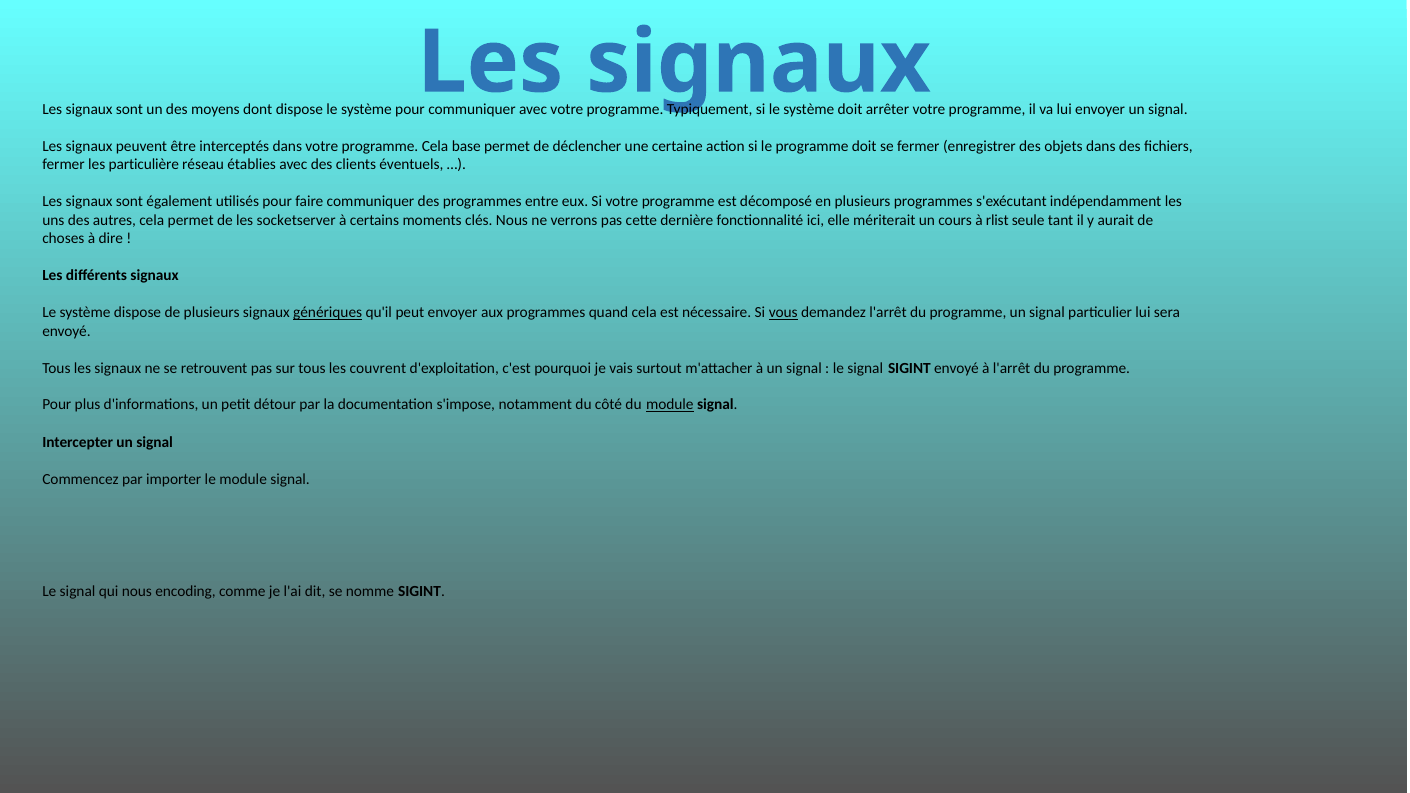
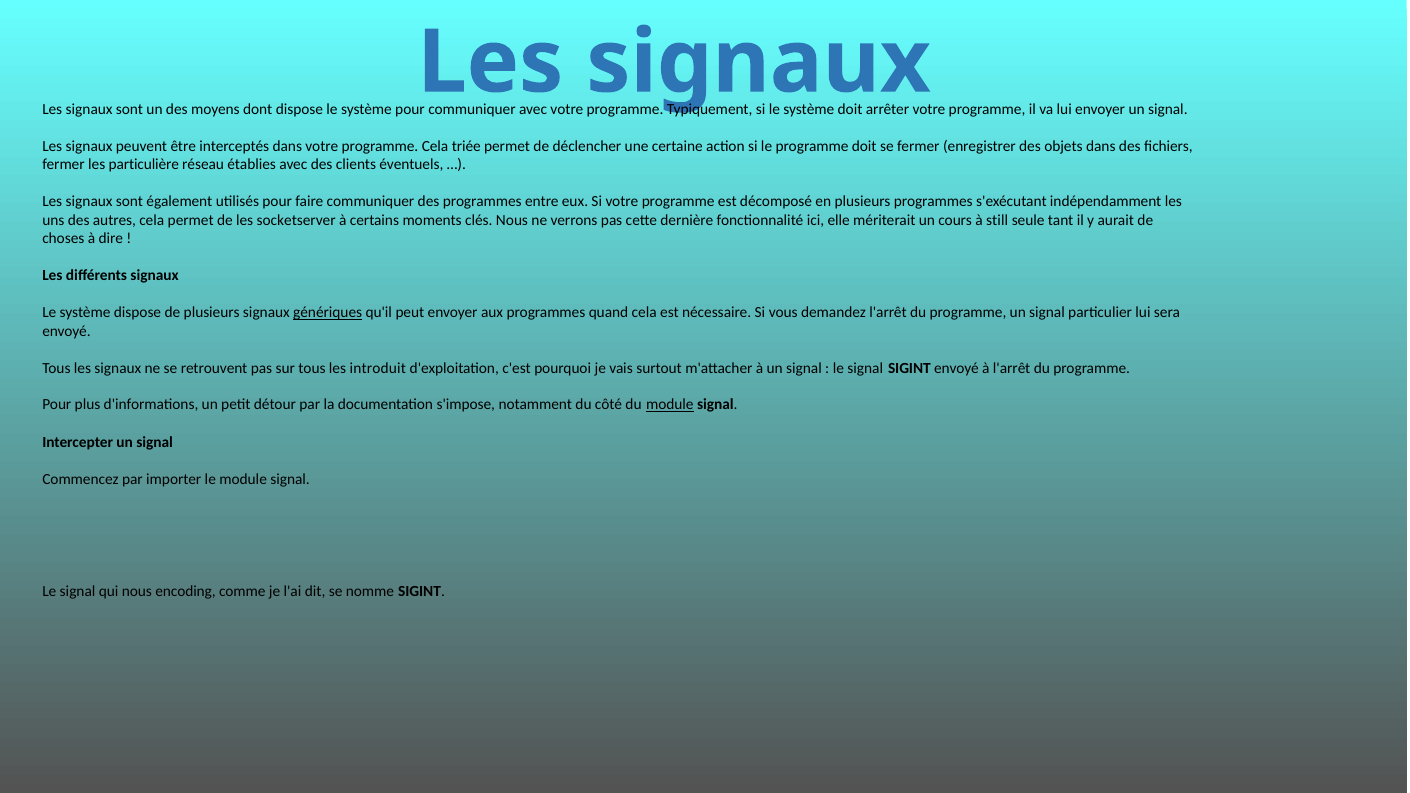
base: base -> triée (466, 146)
rlist: rlist -> still (997, 220)
vous underline: present -> none (783, 313)
couvrent: couvrent -> introduit (378, 368)
